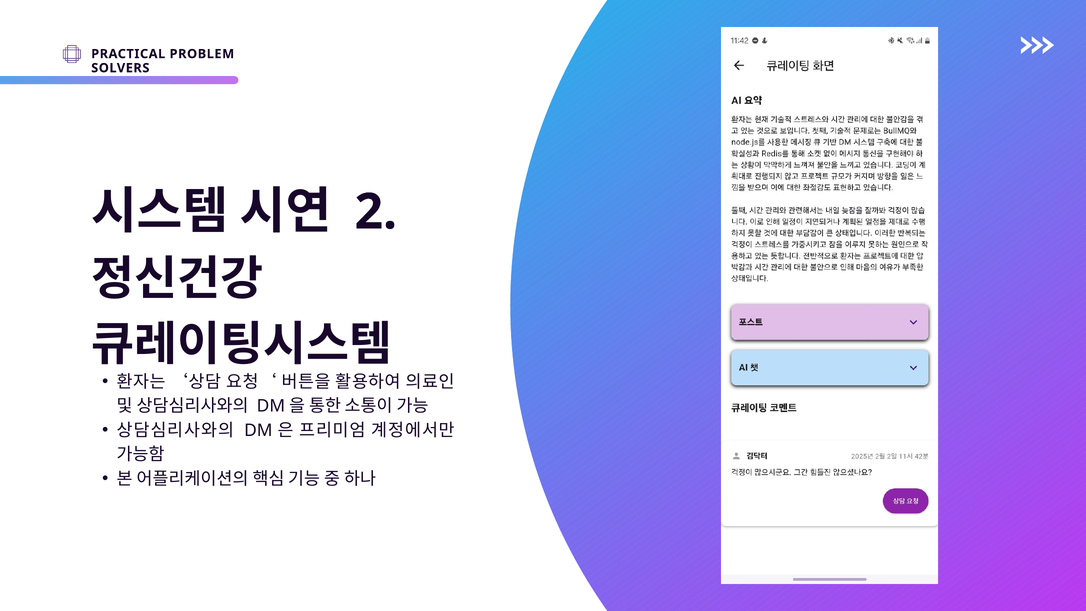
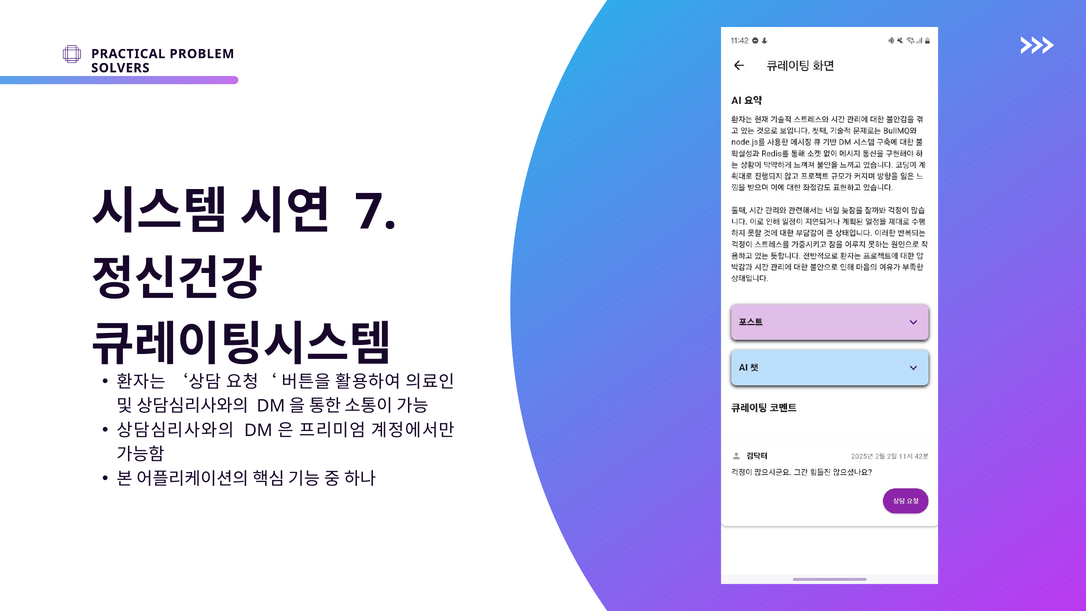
2: 2 -> 7 (376, 212)
